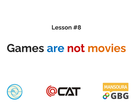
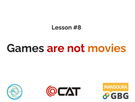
are colour: blue -> red (56, 48)
